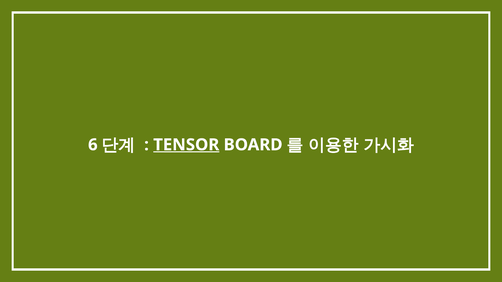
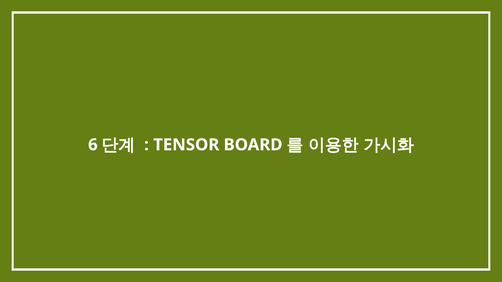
TENSOR underline: present -> none (186, 145)
